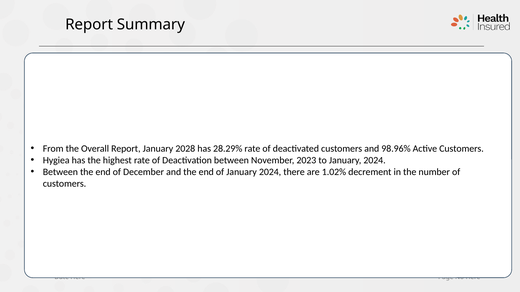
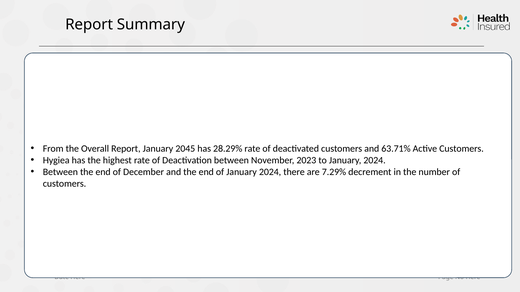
2028: 2028 -> 2045 (185, 149)
98.96%: 98.96% -> 63.71% (396, 149)
1.02%: 1.02% -> 7.29% (334, 172)
